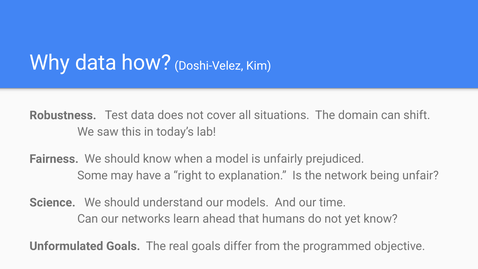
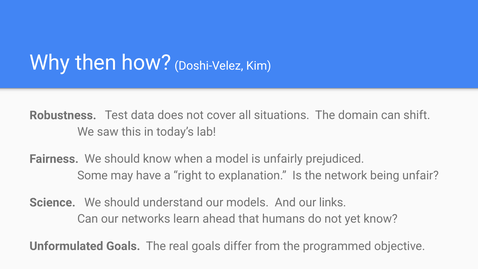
Why data: data -> then (96, 63)
time: time -> links (333, 202)
